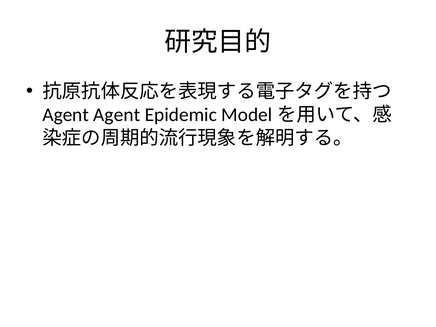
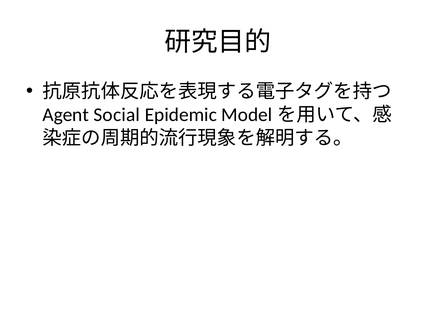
Agent: Agent -> Social (117, 115)
